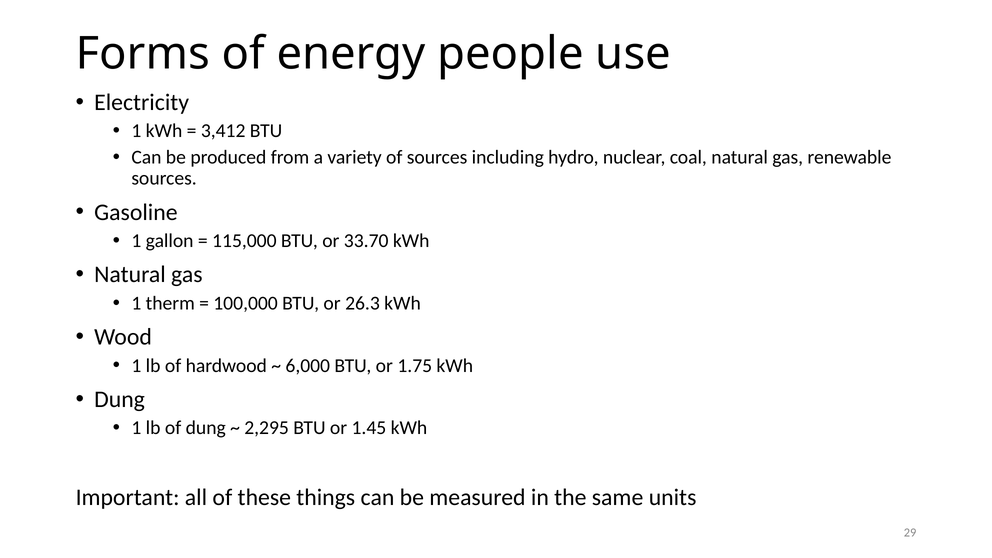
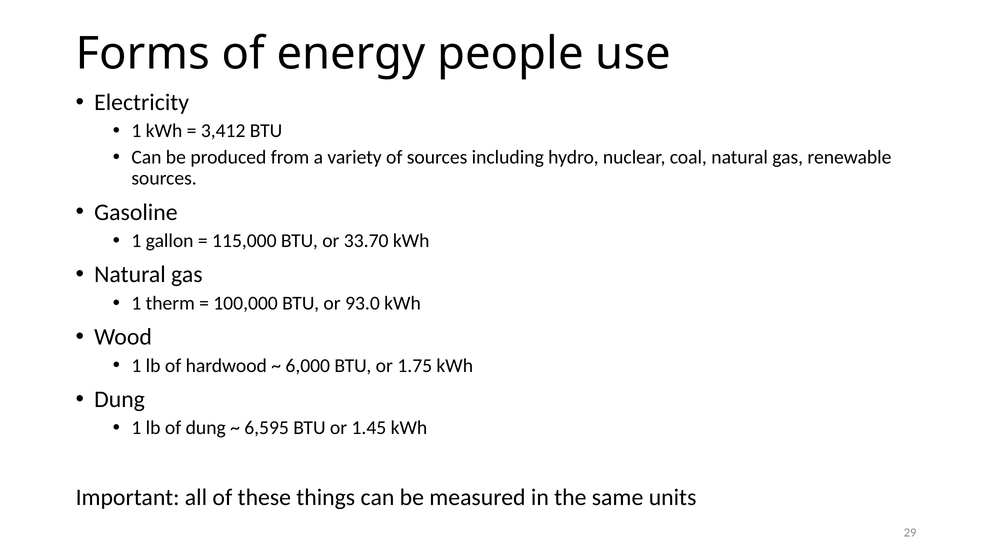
26.3: 26.3 -> 93.0 (362, 303)
2,295: 2,295 -> 6,595 (267, 428)
